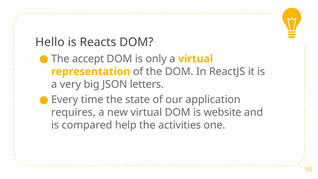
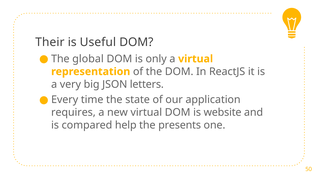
Hello: Hello -> Their (50, 42)
Reacts: Reacts -> Useful (98, 42)
accept: accept -> global (88, 59)
activities: activities -> presents (180, 125)
